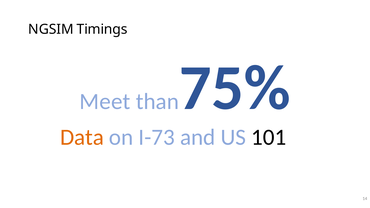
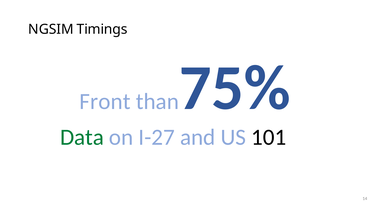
Meet: Meet -> Front (105, 102)
Data colour: orange -> green (82, 137)
I-73: I-73 -> I-27 (157, 137)
